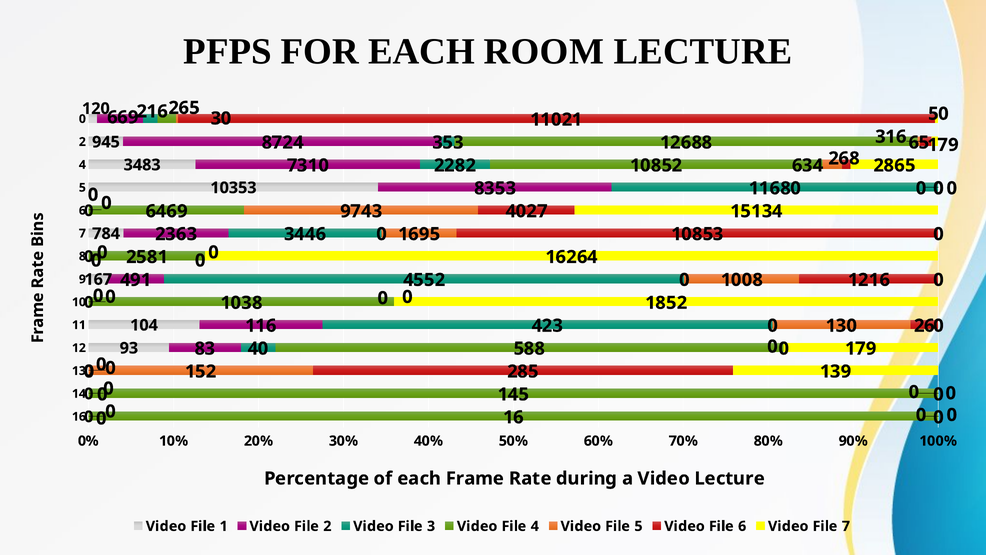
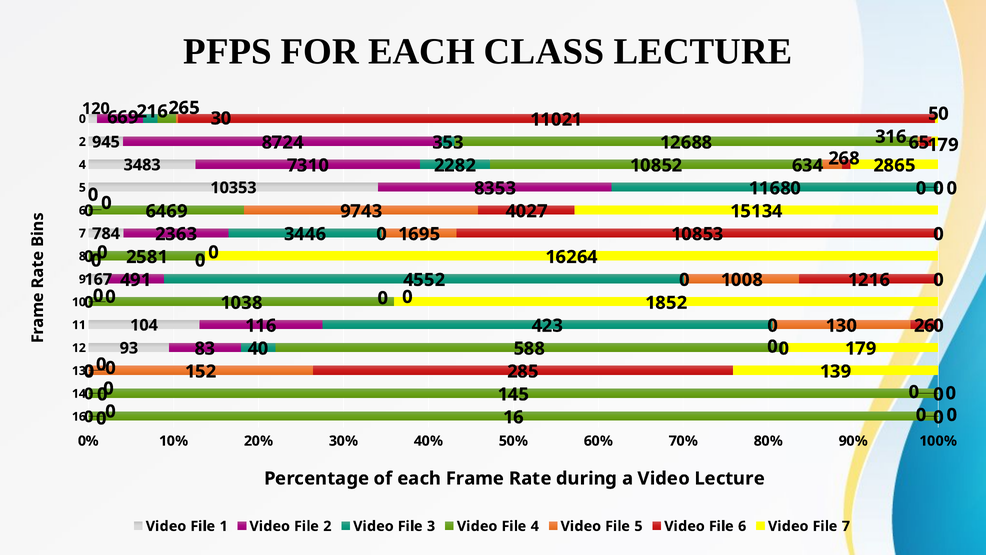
ROOM: ROOM -> CLASS (544, 51)
